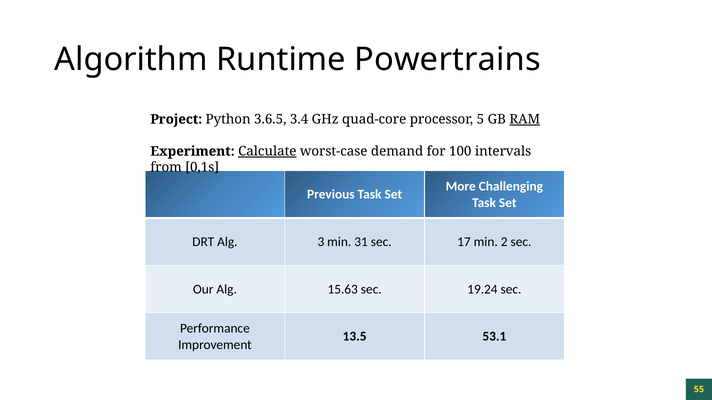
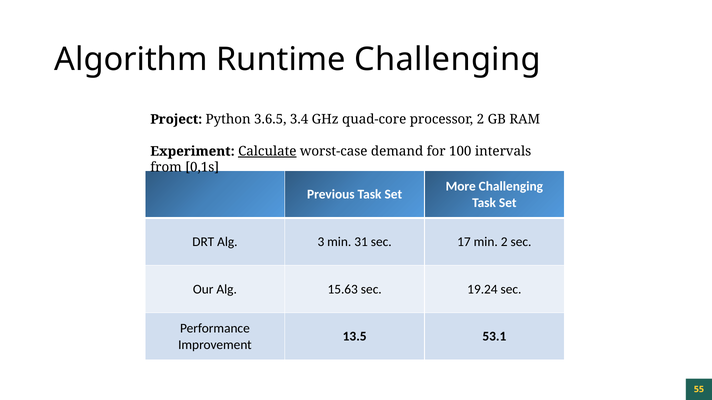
Runtime Powertrains: Powertrains -> Challenging (448, 60)
processor 5: 5 -> 2 (480, 119)
RAM underline: present -> none (525, 119)
